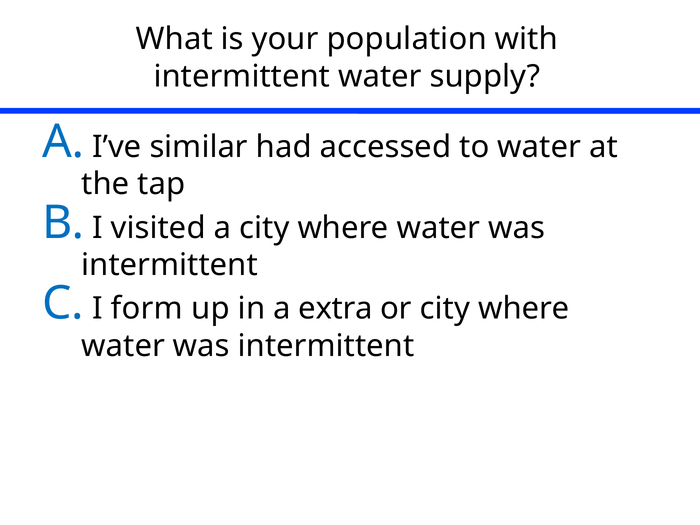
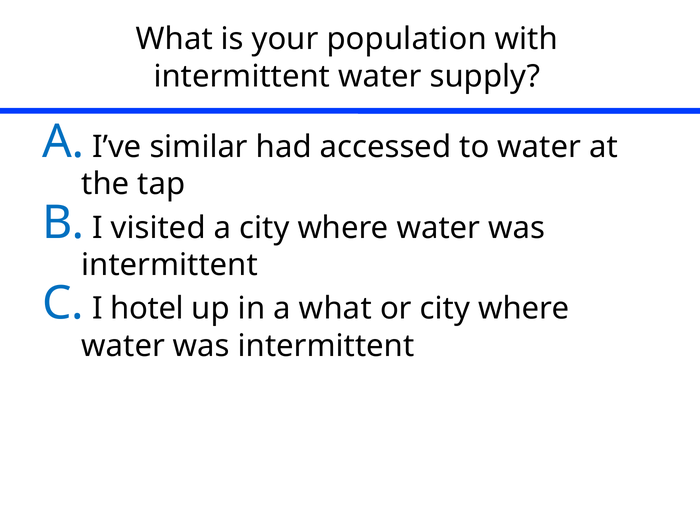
form: form -> hotel (147, 309)
a extra: extra -> what (335, 309)
